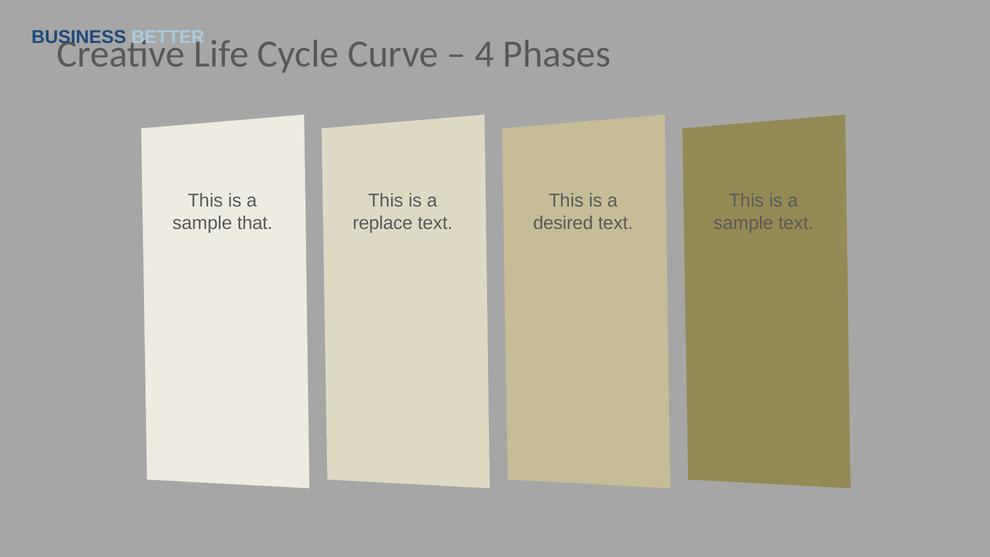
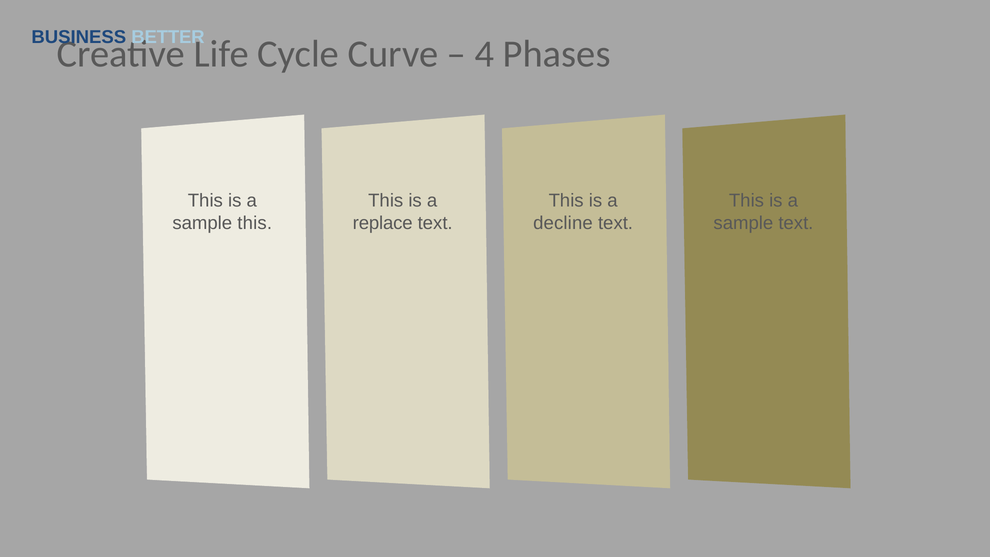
sample that: that -> this (255, 223)
desired: desired -> decline (563, 223)
